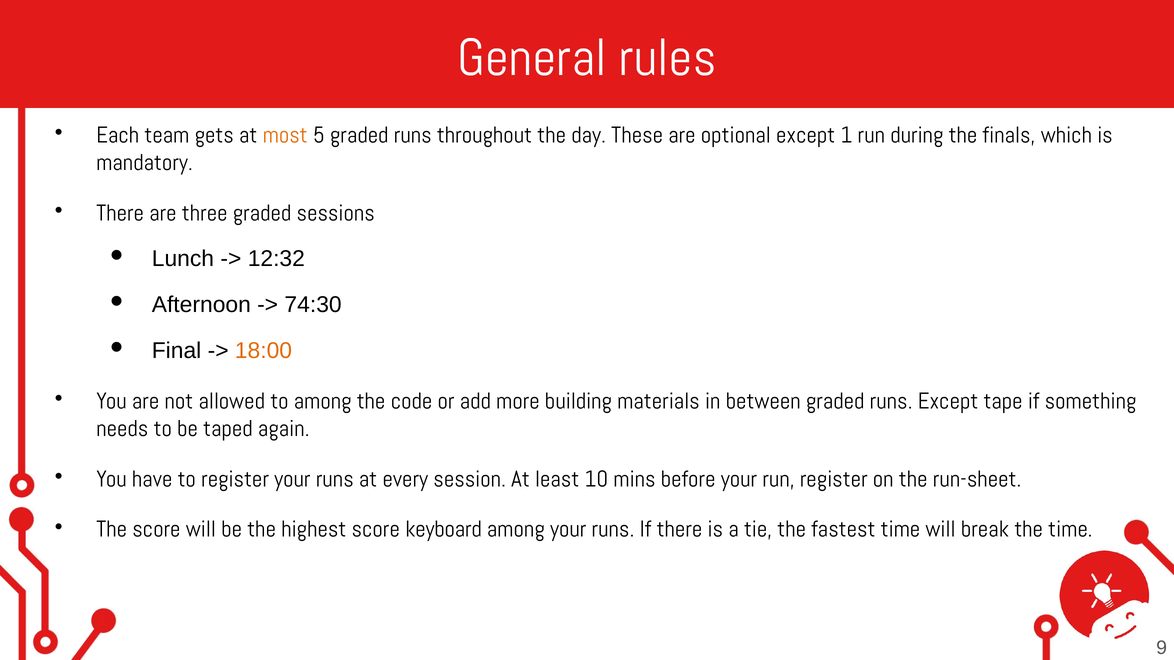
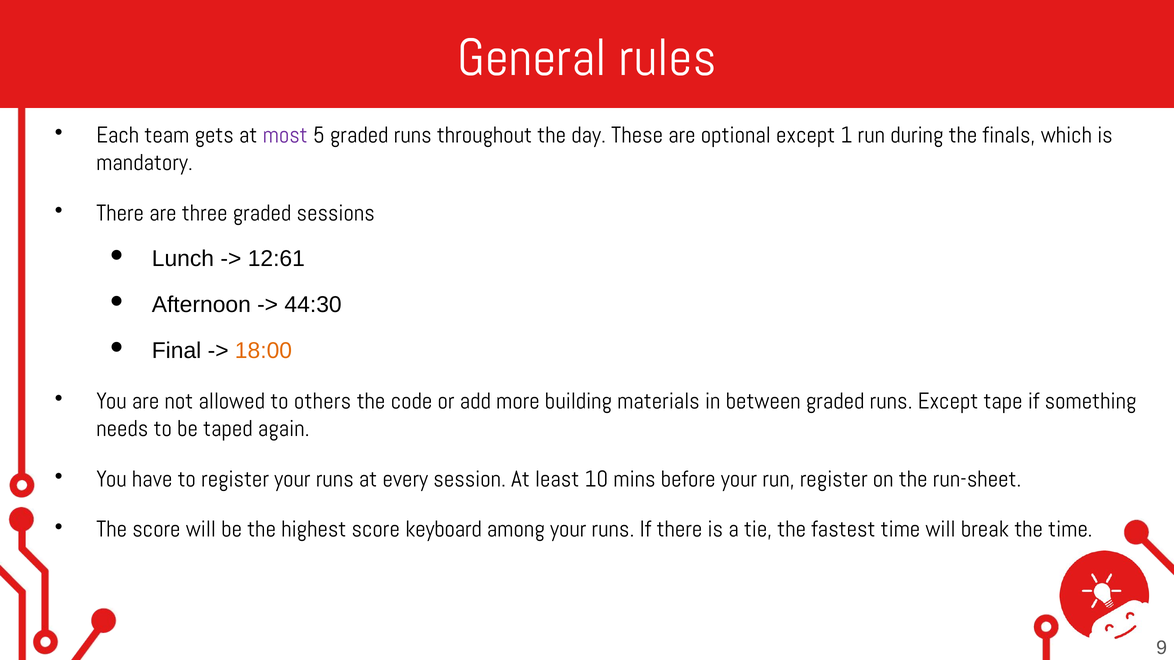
most colour: orange -> purple (285, 135)
12:32: 12:32 -> 12:61 (276, 259)
74:30: 74:30 -> 44:30 (313, 305)
to among: among -> others (323, 401)
